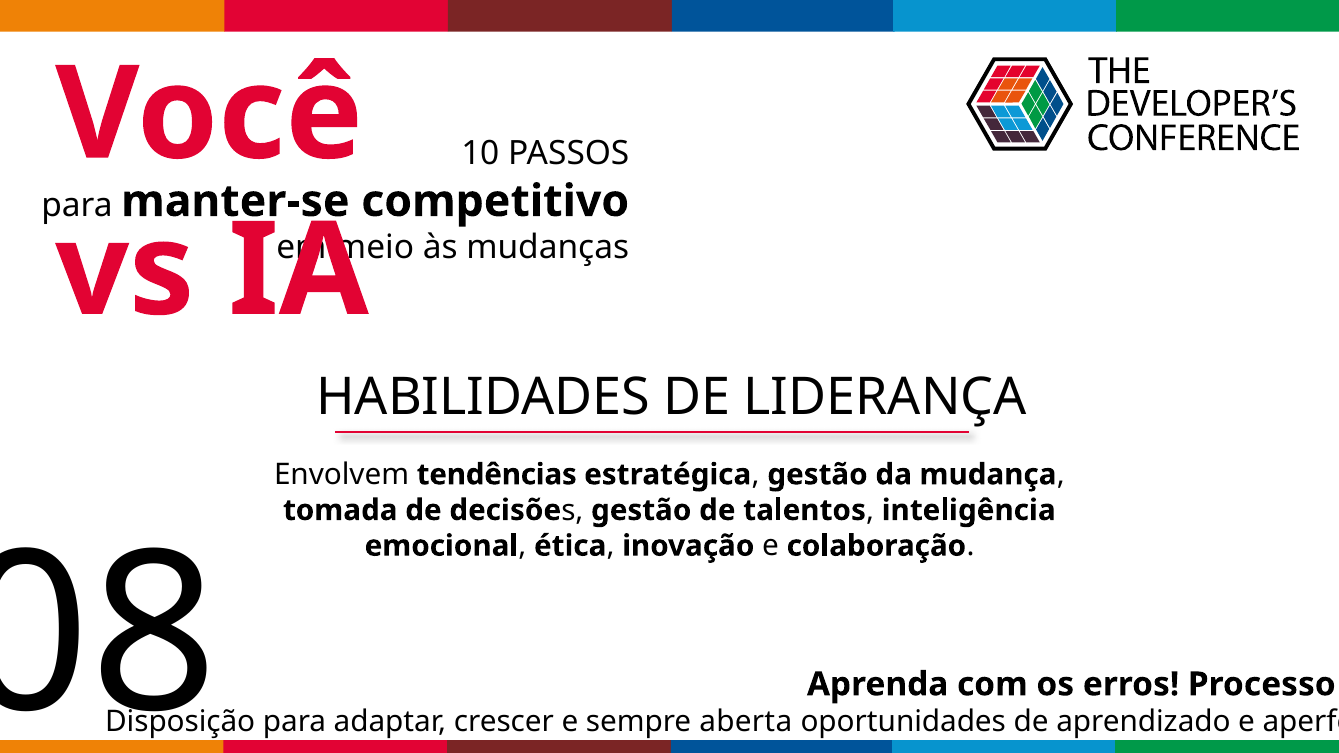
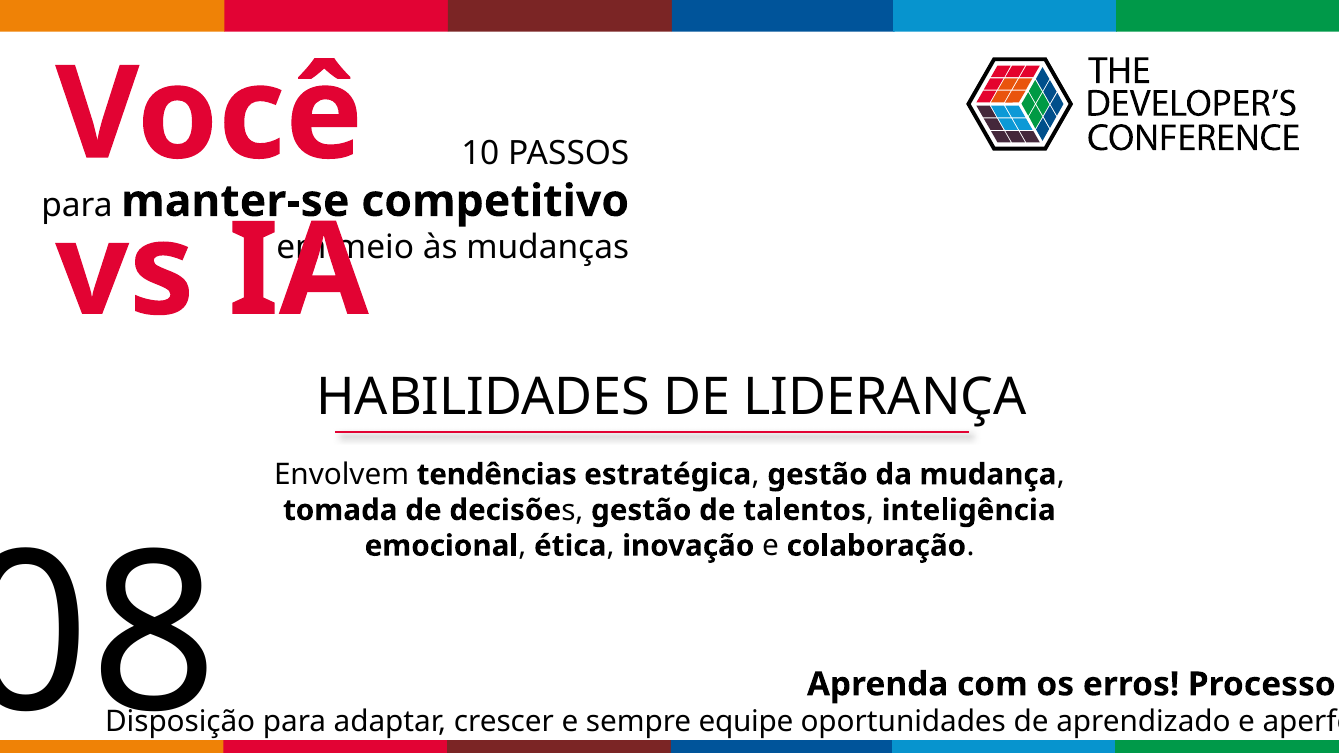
aberta: aberta -> equipe (746, 722)
